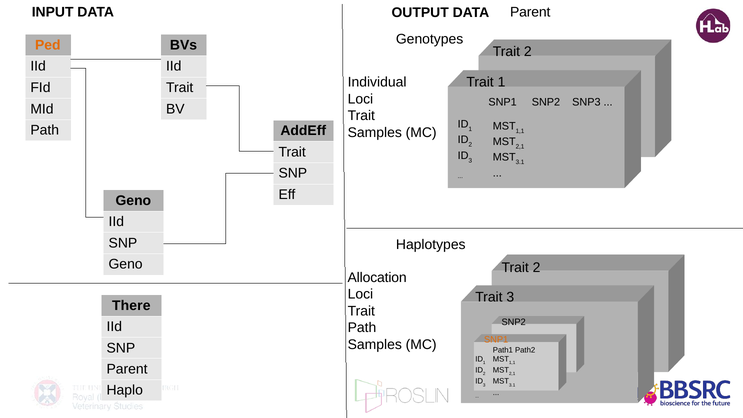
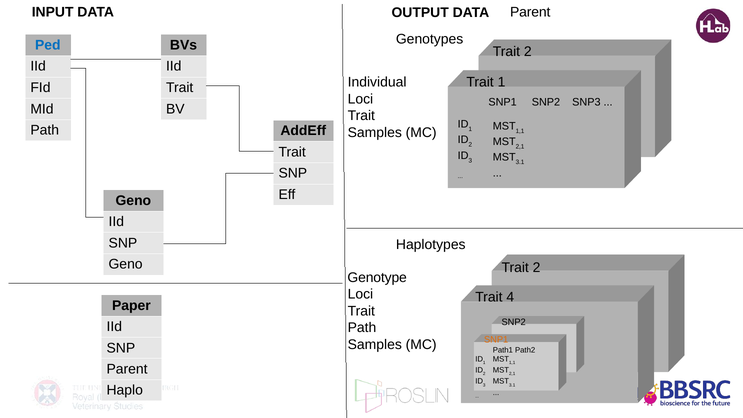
Ped colour: orange -> blue (48, 45)
Allocation: Allocation -> Genotype (377, 278)
Trait 3: 3 -> 4 (510, 297)
There: There -> Paper (131, 305)
